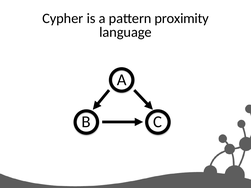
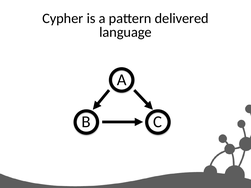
proximity: proximity -> delivered (182, 19)
